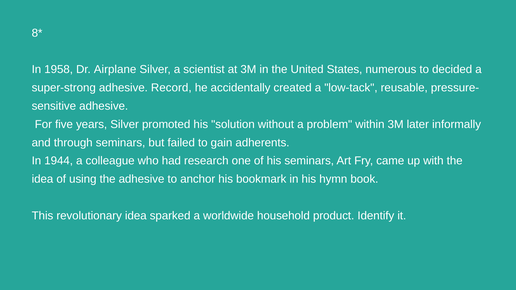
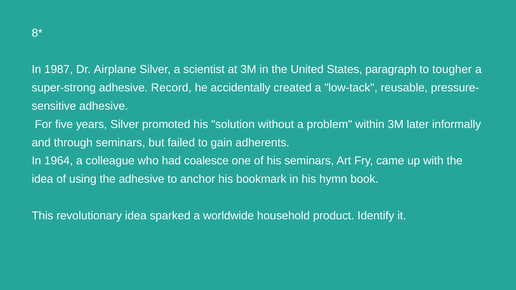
1958: 1958 -> 1987 (59, 70)
numerous: numerous -> paragraph (391, 70)
decided: decided -> tougher (452, 70)
1944: 1944 -> 1964 (59, 161)
research: research -> coalesce (206, 161)
